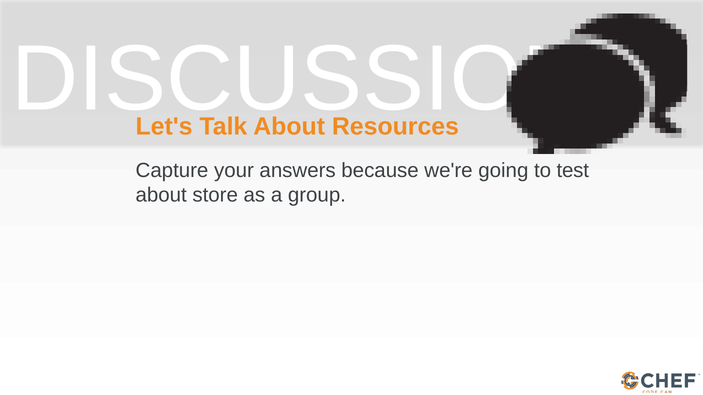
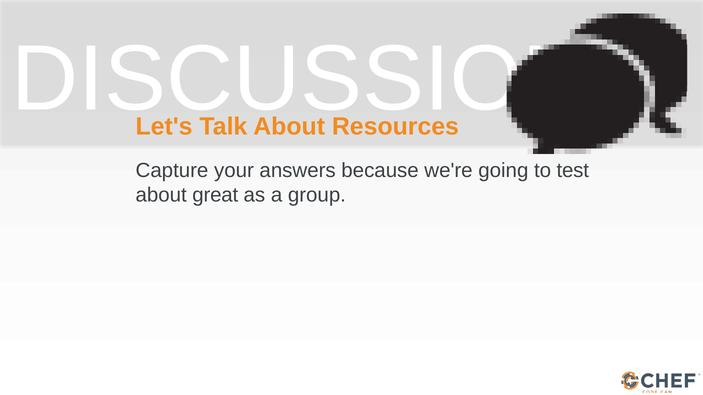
store: store -> great (215, 195)
